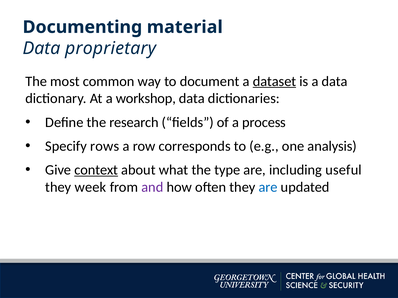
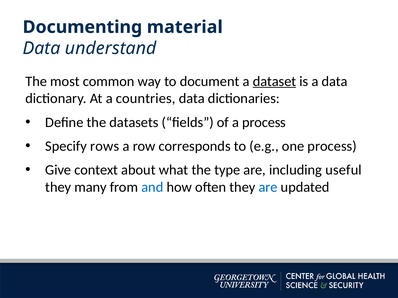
proprietary: proprietary -> understand (111, 48)
workshop: workshop -> countries (146, 99)
research: research -> datasets (134, 123)
one analysis: analysis -> process (332, 146)
context underline: present -> none (96, 170)
week: week -> many (91, 188)
and colour: purple -> blue (152, 188)
